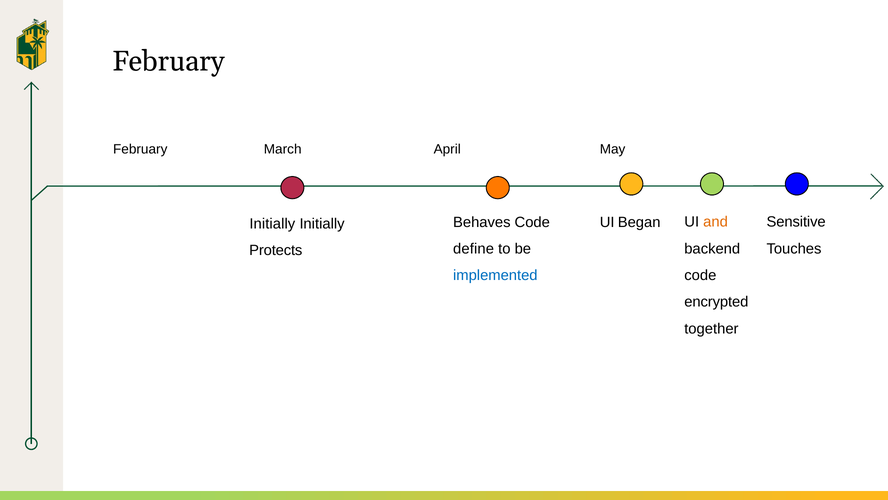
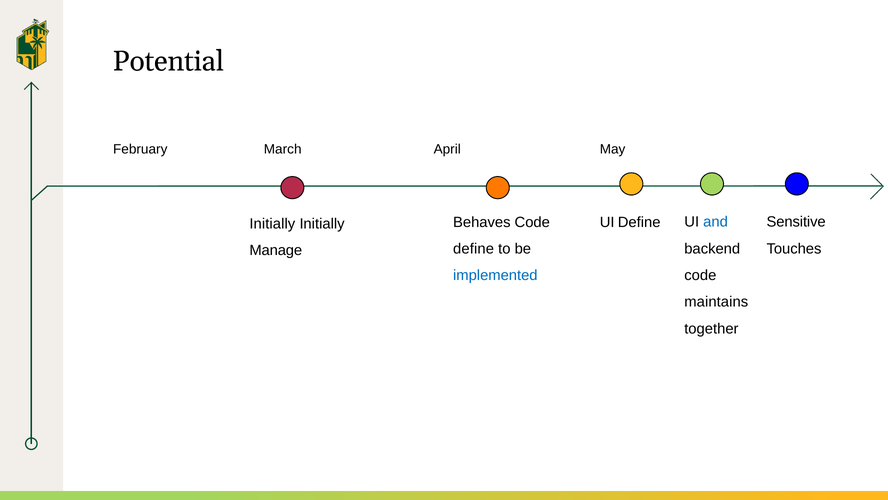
February: February -> Potential (168, 61)
UI Began: Began -> Define (639, 222)
and colour: orange -> blue (715, 222)
Protects: Protects -> Manage (276, 250)
encrypted: encrypted -> maintains (716, 302)
